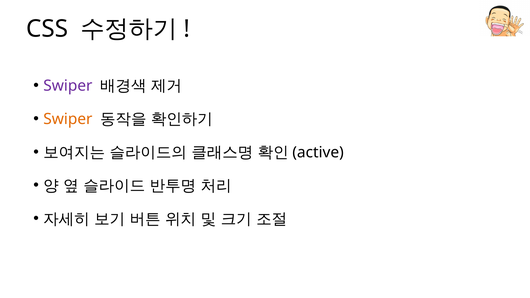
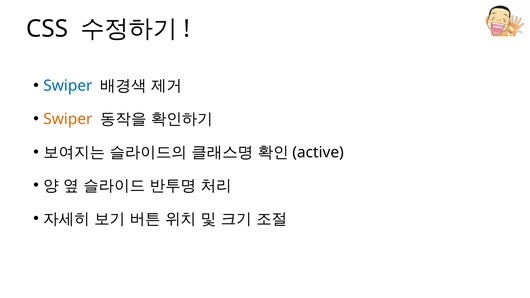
Swiper colour: purple -> blue (68, 86)
